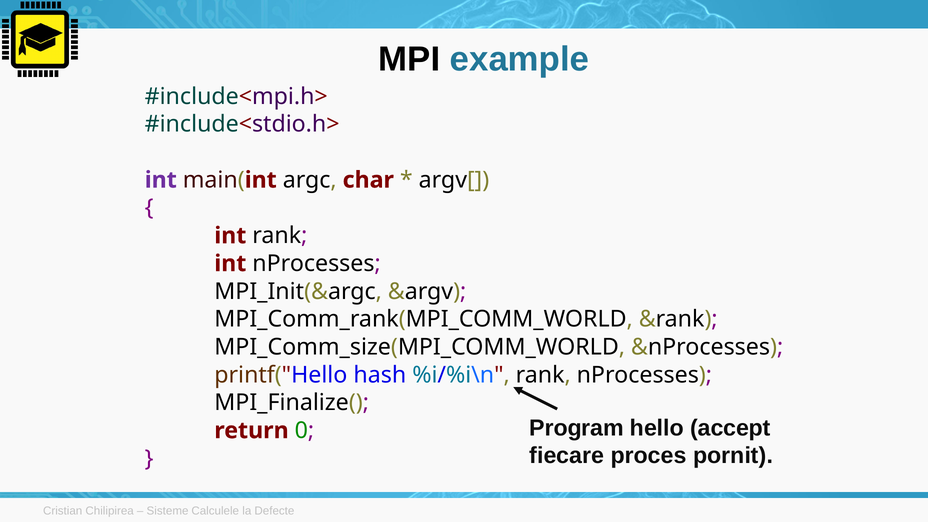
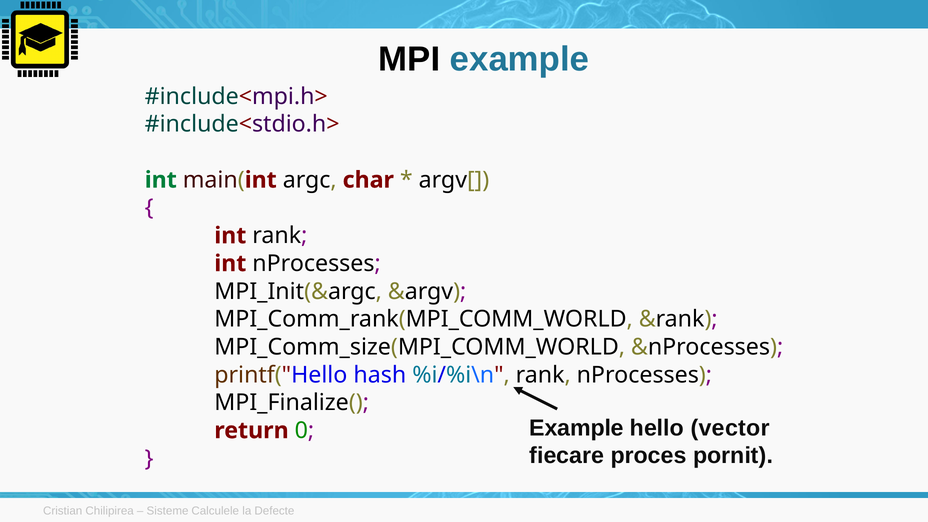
int colour: purple -> green (161, 180)
Program: Program -> Example (577, 428)
accept: accept -> vector (730, 428)
